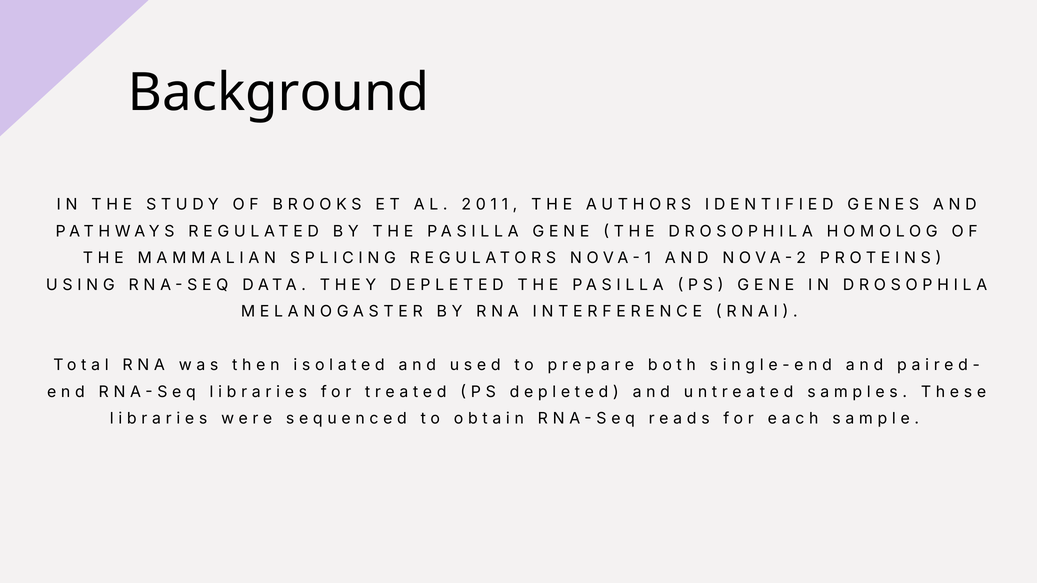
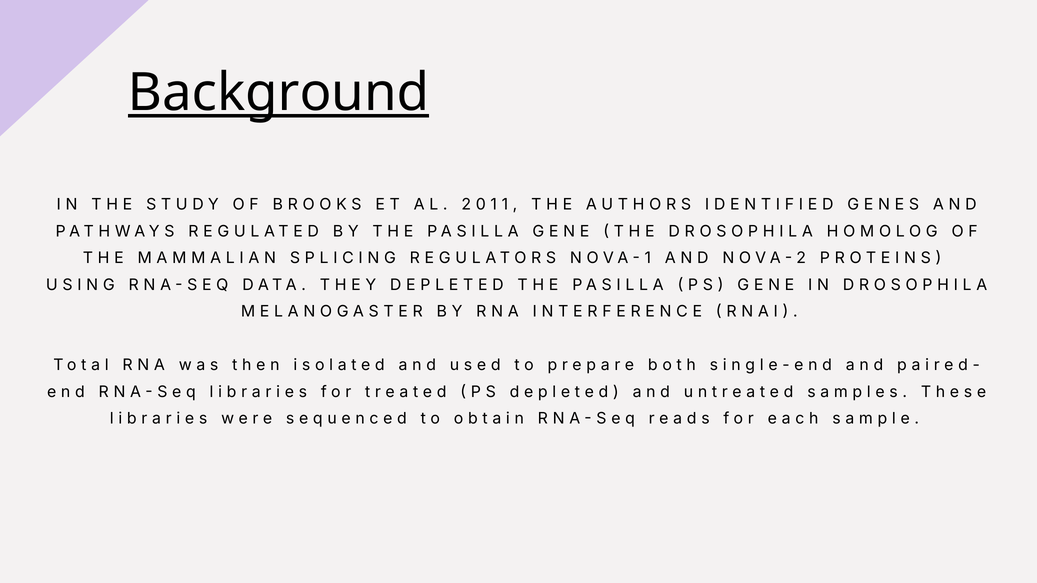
Background underline: none -> present (279, 93)
